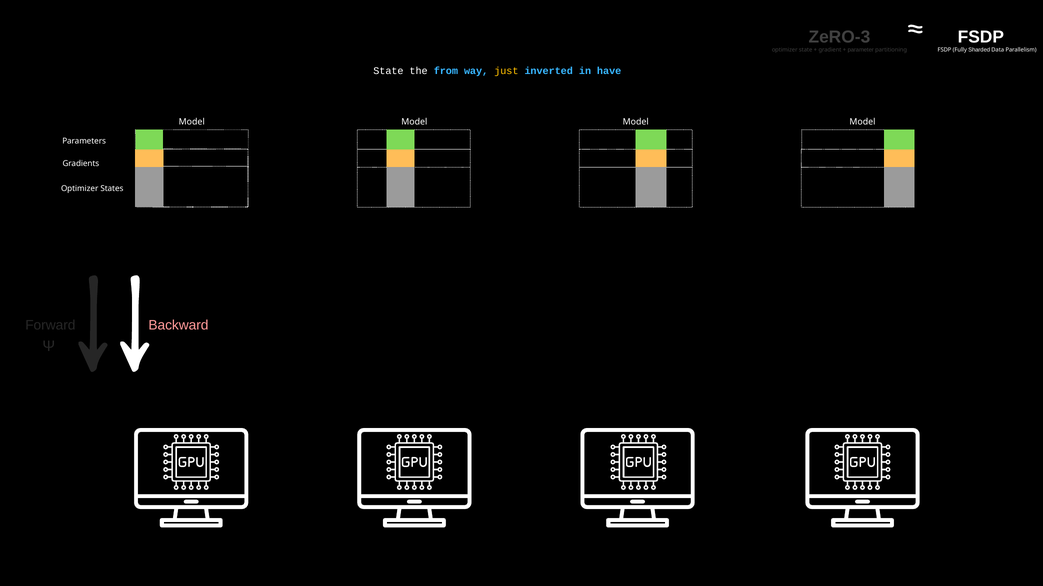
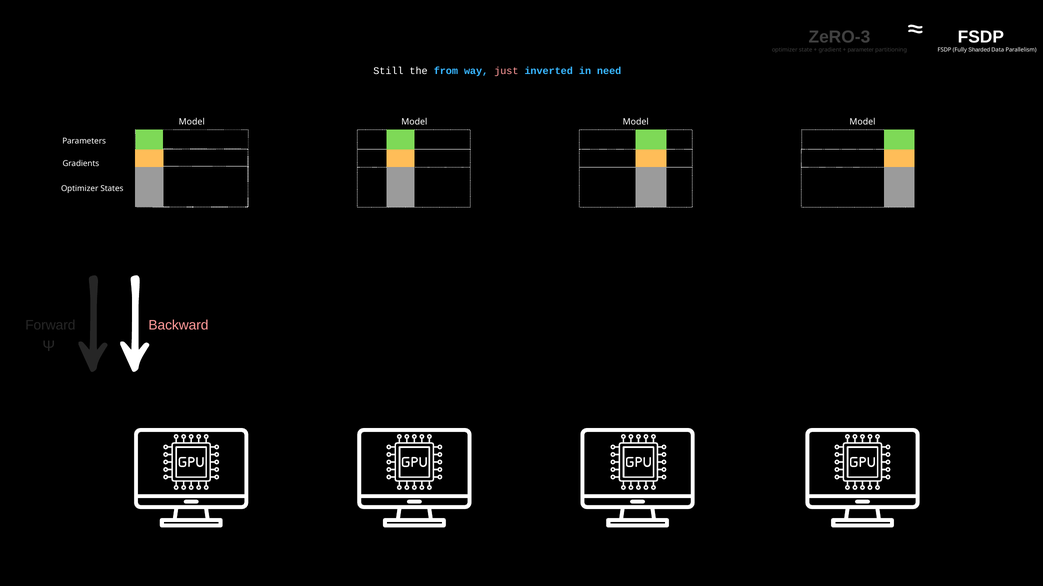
State: State -> Still (388, 71)
just colour: yellow -> pink (506, 71)
have: have -> need (609, 71)
